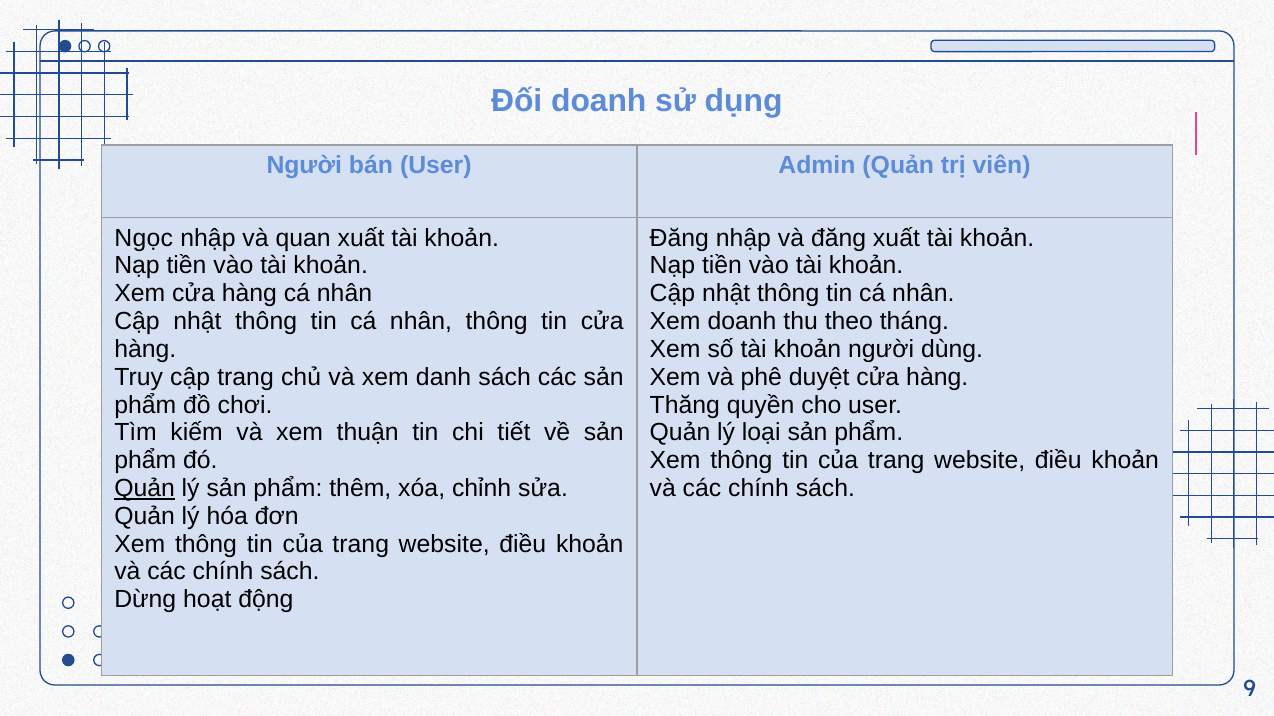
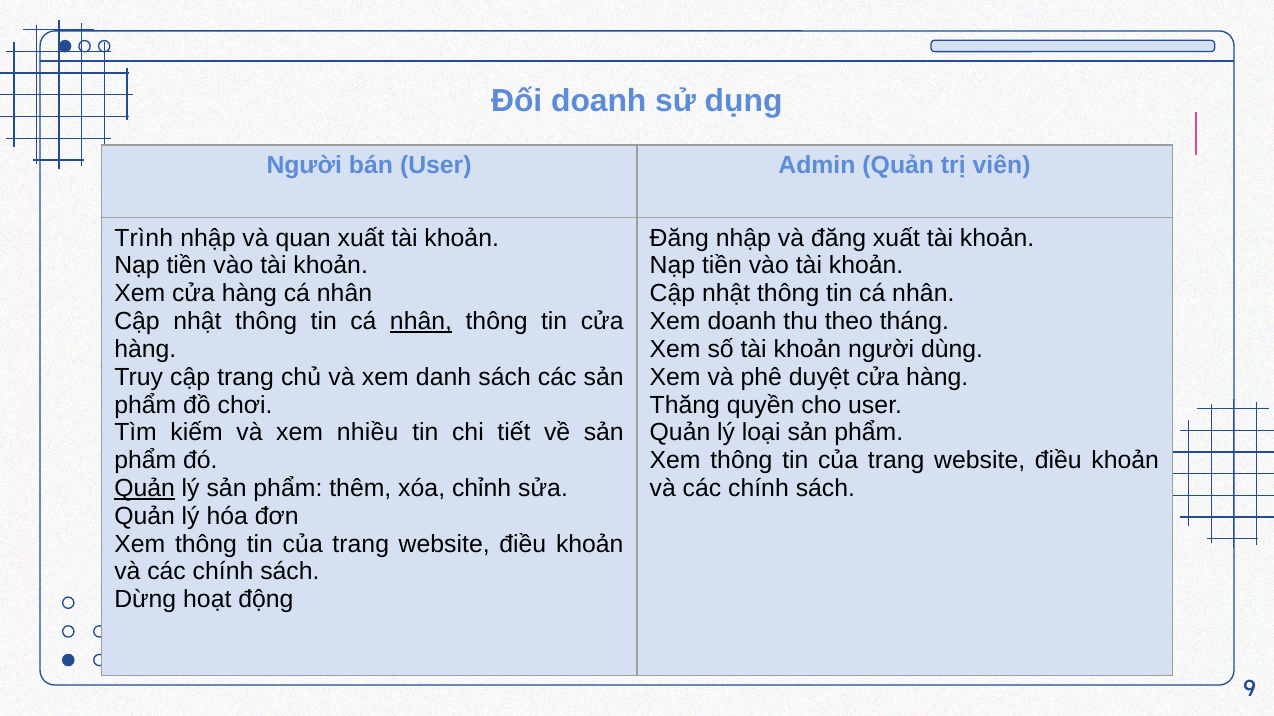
Ngọc: Ngọc -> Trình (144, 238)
nhân underline: none -> present (421, 322)
thuận: thuận -> nhiều (368, 433)
